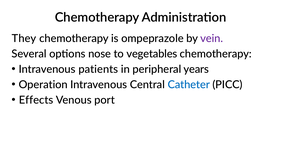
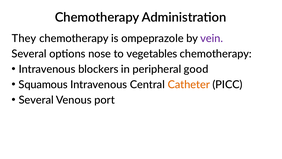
patients: patients -> blockers (98, 69)
years: years -> good (196, 69)
Operation: Operation -> Squamous (43, 84)
Catheter colour: blue -> orange (189, 84)
Effects: Effects -> Several (36, 100)
